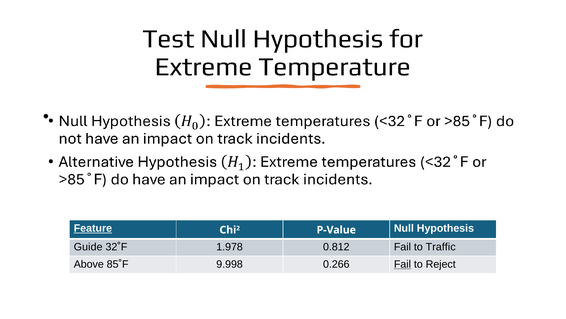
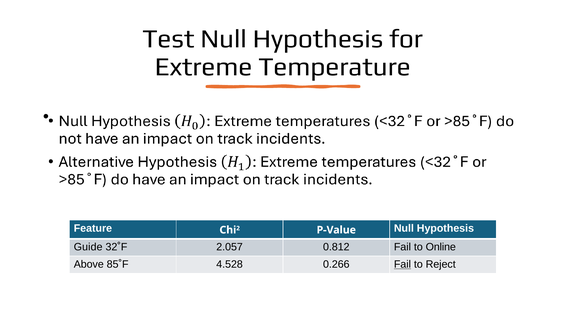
Feature underline: present -> none (93, 228)
1.978: 1.978 -> 2.057 (230, 247)
Traffic: Traffic -> Online (441, 247)
9.998: 9.998 -> 4.528 (230, 264)
